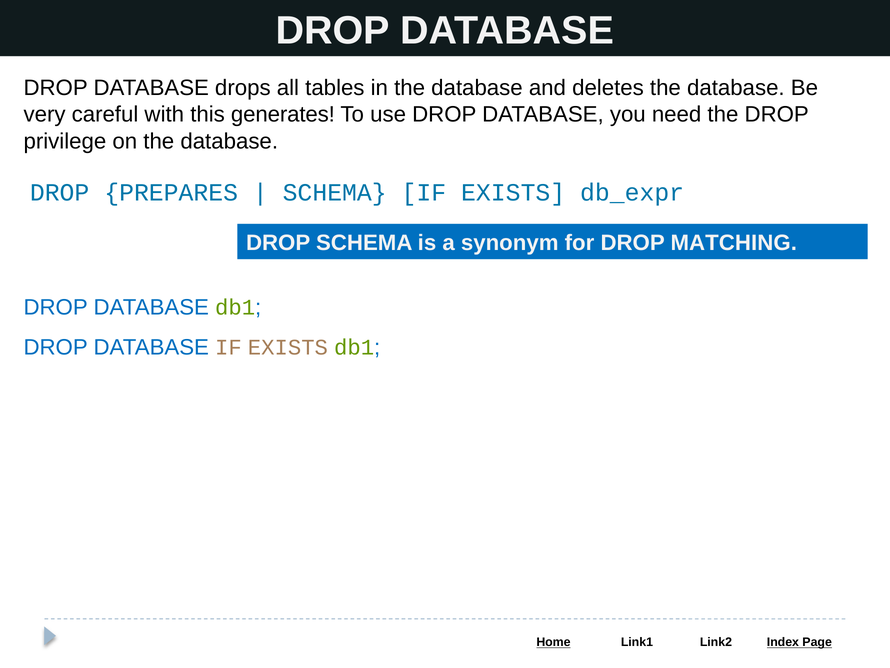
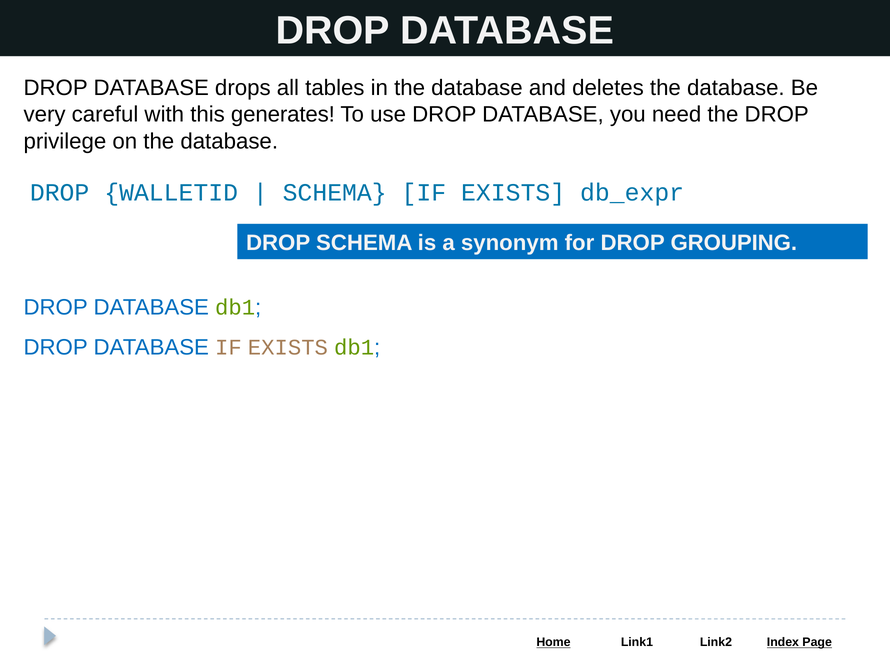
PREPARES: PREPARES -> WALLETID (171, 193)
MATCHING: MATCHING -> GROUPING (734, 243)
